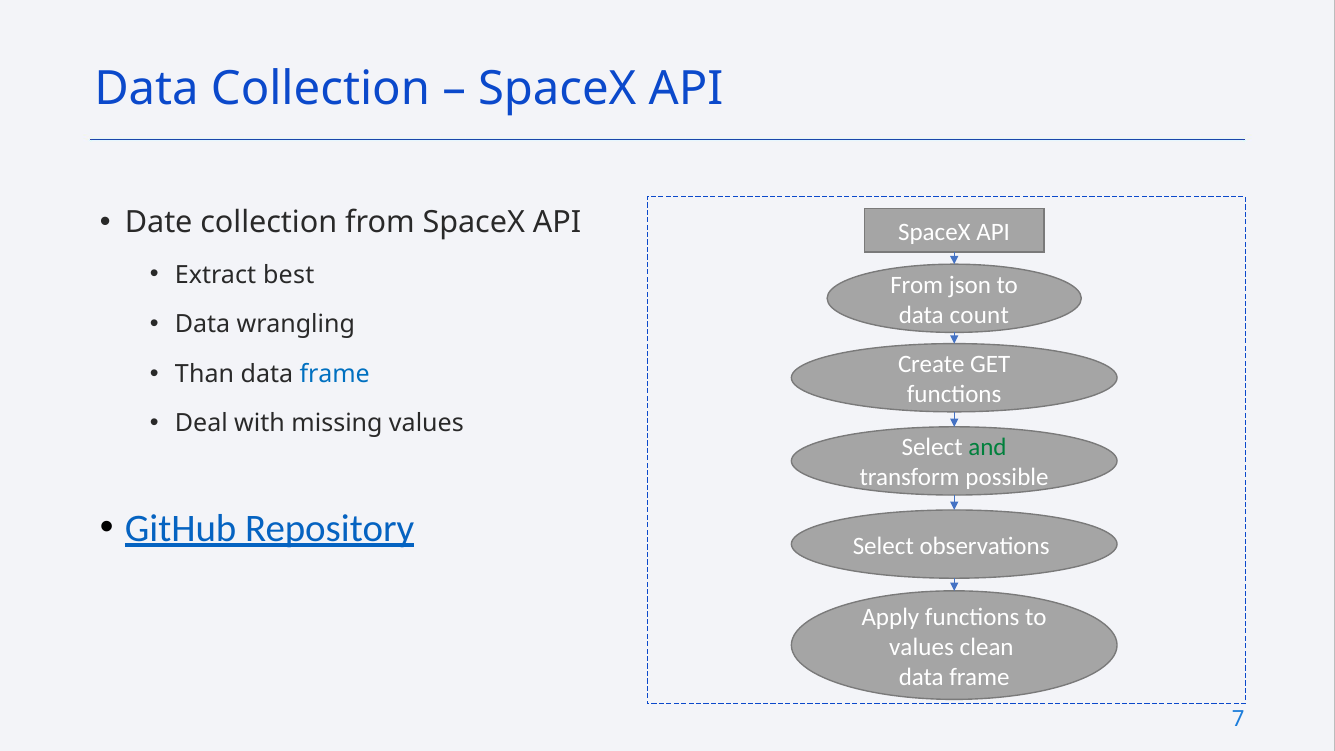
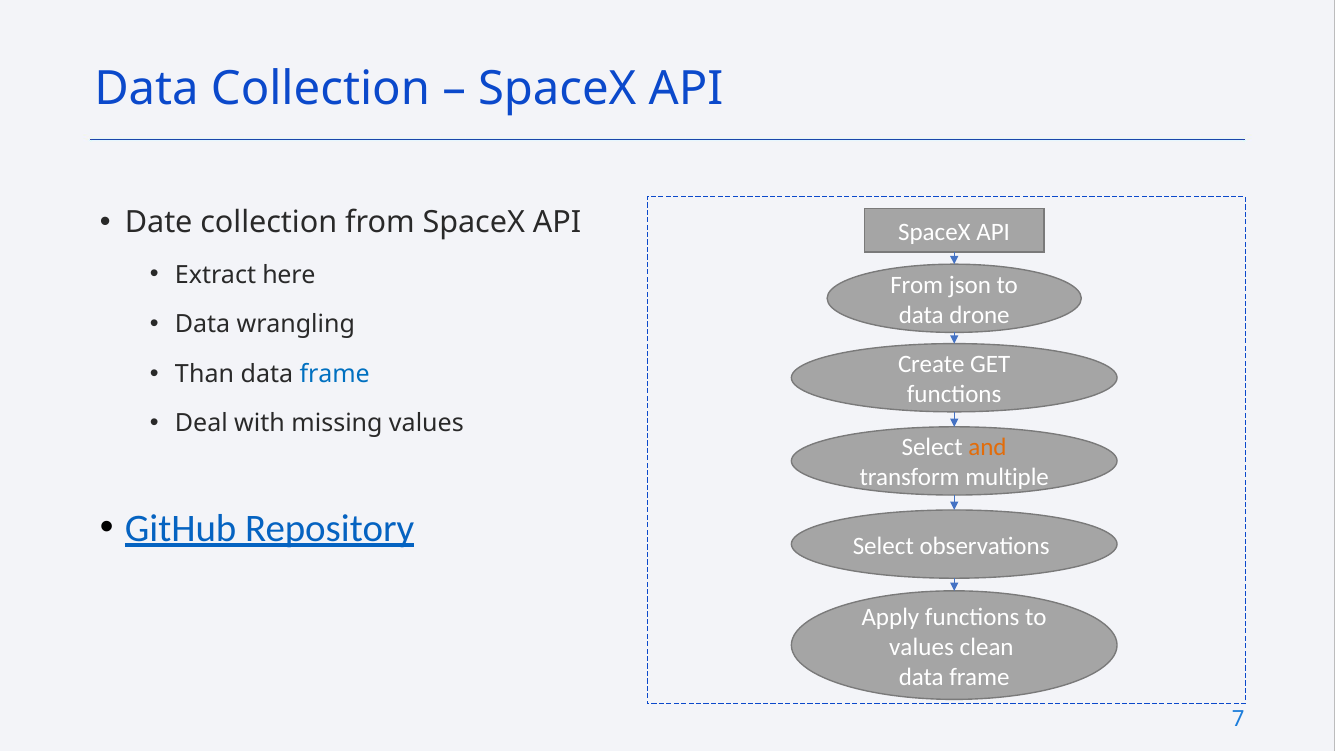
best: best -> here (289, 275)
count: count -> drone (979, 315)
and colour: green -> orange (987, 448)
possible: possible -> multiple (1007, 478)
